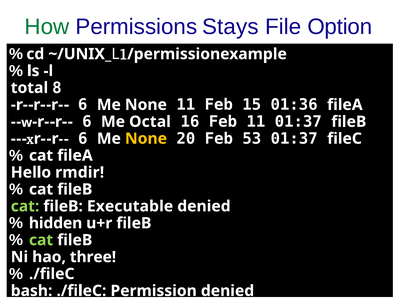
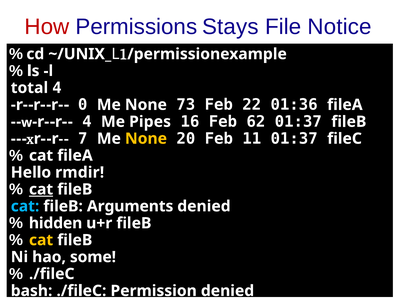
How colour: green -> red (47, 27)
Option: Option -> Notice (340, 27)
total 8: 8 -> 4 (57, 88)
r--r--r-- 6: 6 -> 0 (83, 105)
None 11: 11 -> 73 (186, 105)
15: 15 -> 22 (252, 105)
6: 6 -> 4 (87, 122)
Octal: Octal -> Pipes (150, 122)
Feb 11: 11 -> 62 (256, 122)
6: 6 -> 7 (83, 139)
53: 53 -> 11 (252, 139)
cat underline: none -> present (41, 189)
cat colour: light green -> light blue (25, 206)
Executable: Executable -> Arguments (130, 206)
cat colour: light green -> yellow (41, 240)
three: three -> some (93, 257)
